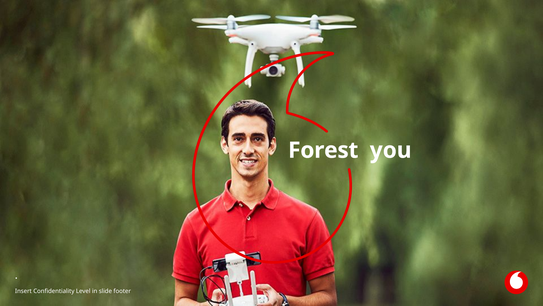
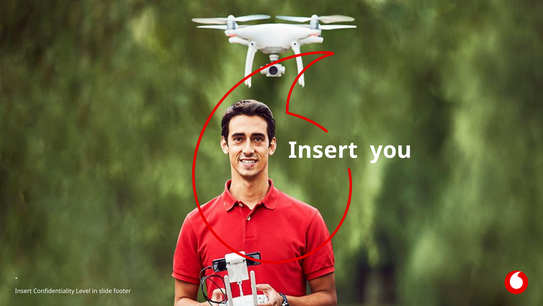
Forest: Forest -> Insert (323, 150)
